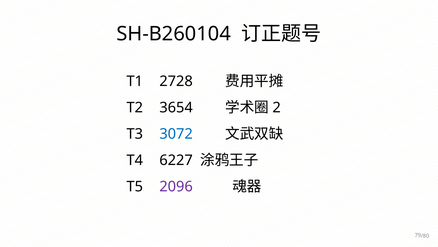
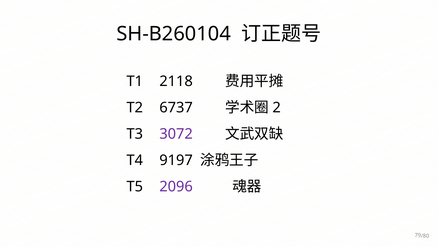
2728: 2728 -> 2118 (176, 81)
3654: 3654 -> 6737 (176, 108)
3072 colour: blue -> purple (176, 134)
6227: 6227 -> 9197 (176, 160)
